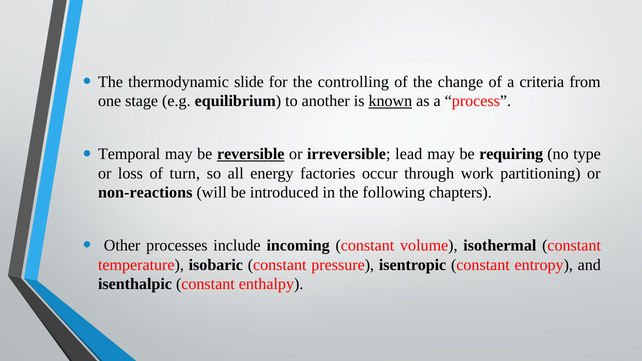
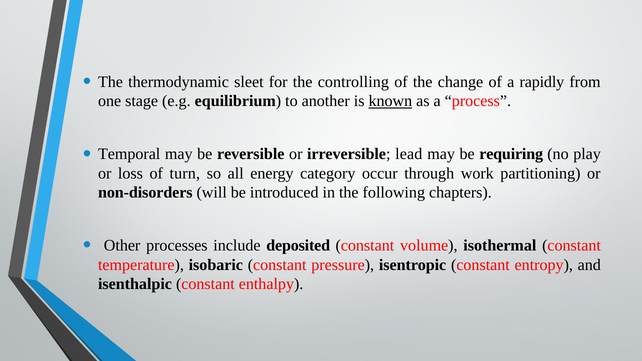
slide: slide -> sleet (249, 82)
criteria: criteria -> rapidly (542, 82)
reversible underline: present -> none (251, 154)
type: type -> play (587, 154)
factories: factories -> category (328, 173)
non-reactions: non-reactions -> non-disorders (145, 193)
incoming: incoming -> deposited (298, 246)
